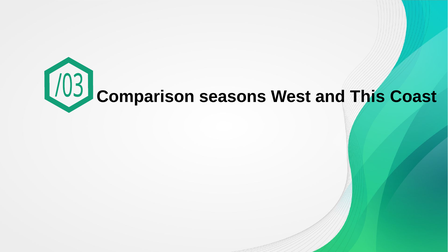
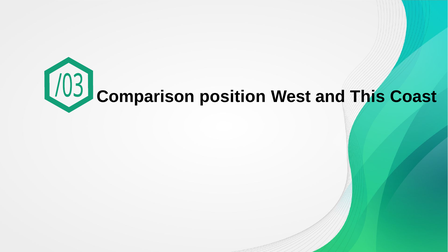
seasons: seasons -> position (233, 97)
